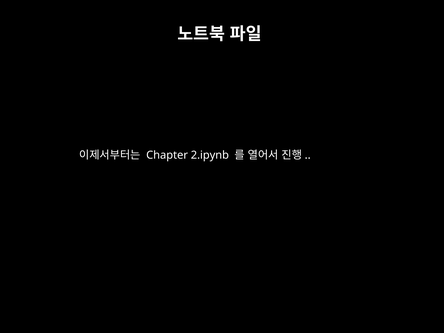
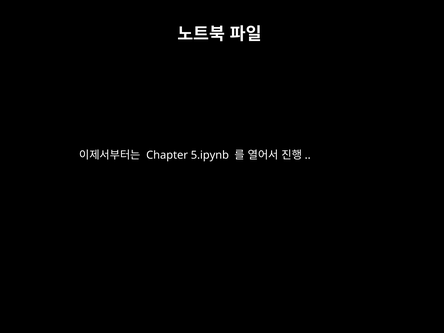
2.ipynb: 2.ipynb -> 5.ipynb (210, 155)
